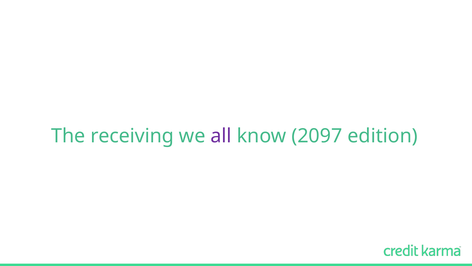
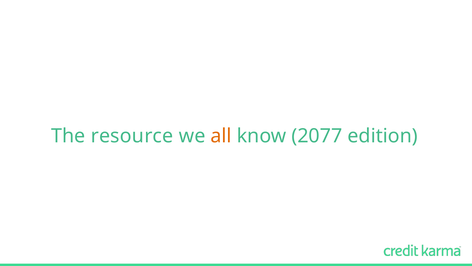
receiving: receiving -> resource (132, 136)
all colour: purple -> orange (221, 136)
2097: 2097 -> 2077 (317, 136)
